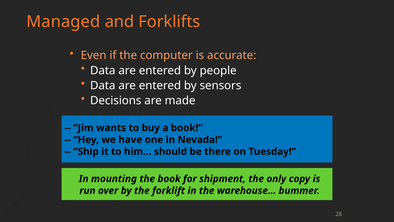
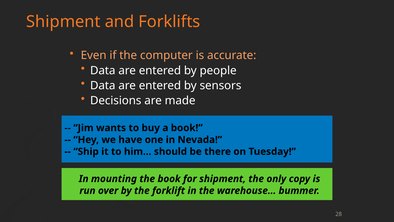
Managed: Managed -> Shipment (63, 22)
